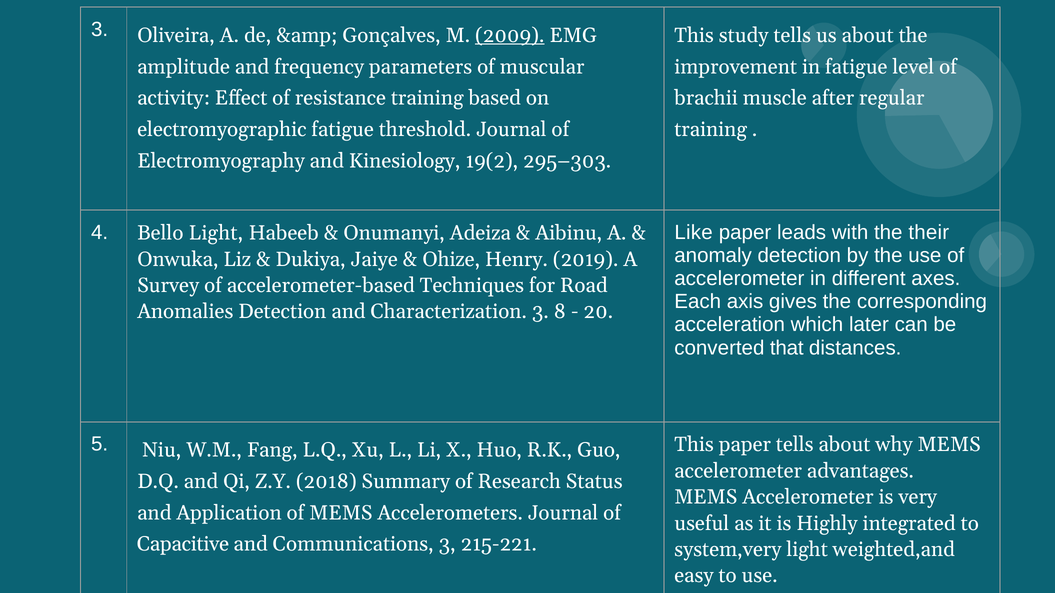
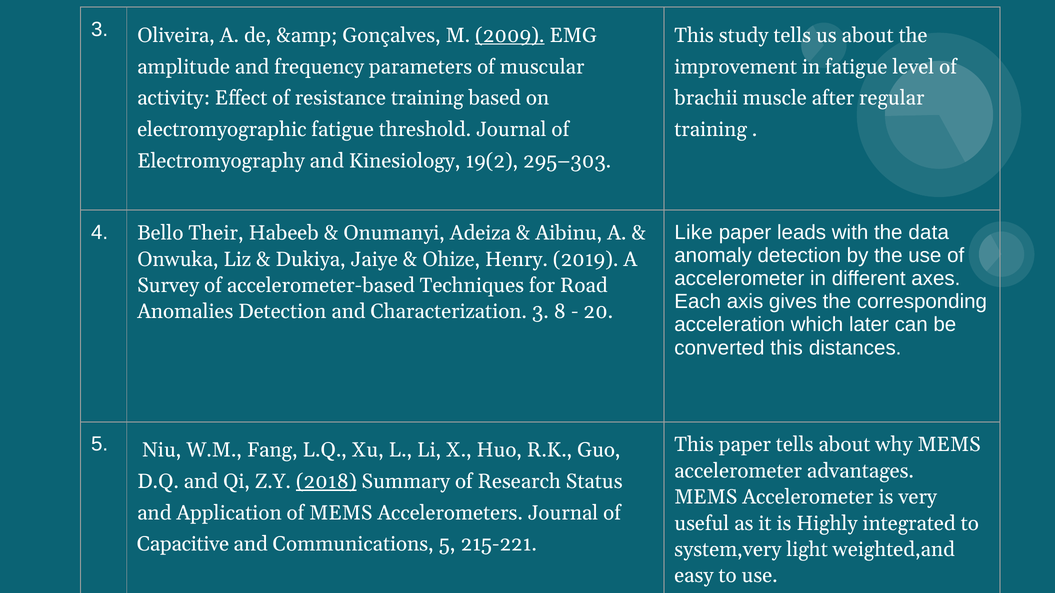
Bello Light: Light -> Their (216, 233)
their: their -> data (929, 233)
converted that: that -> this (787, 348)
2018 underline: none -> present (326, 482)
Communications 3: 3 -> 5 (447, 545)
